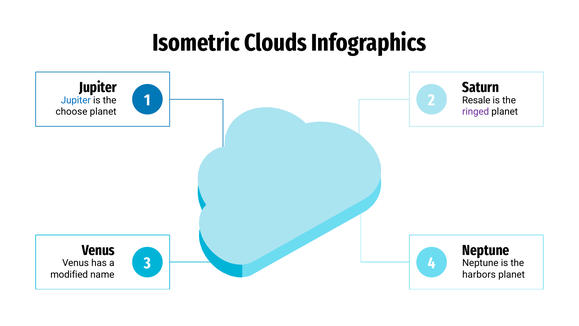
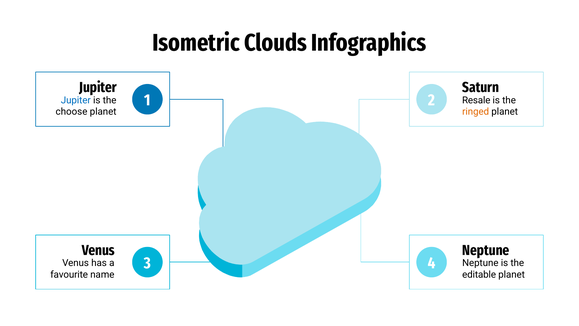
ringed colour: purple -> orange (476, 112)
modified: modified -> favourite (69, 274)
harbors: harbors -> editable (479, 274)
